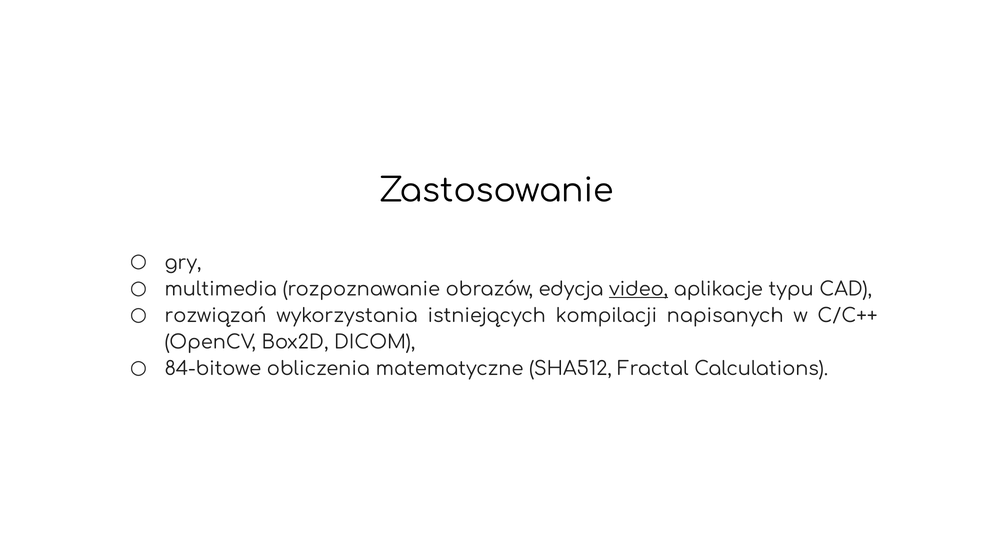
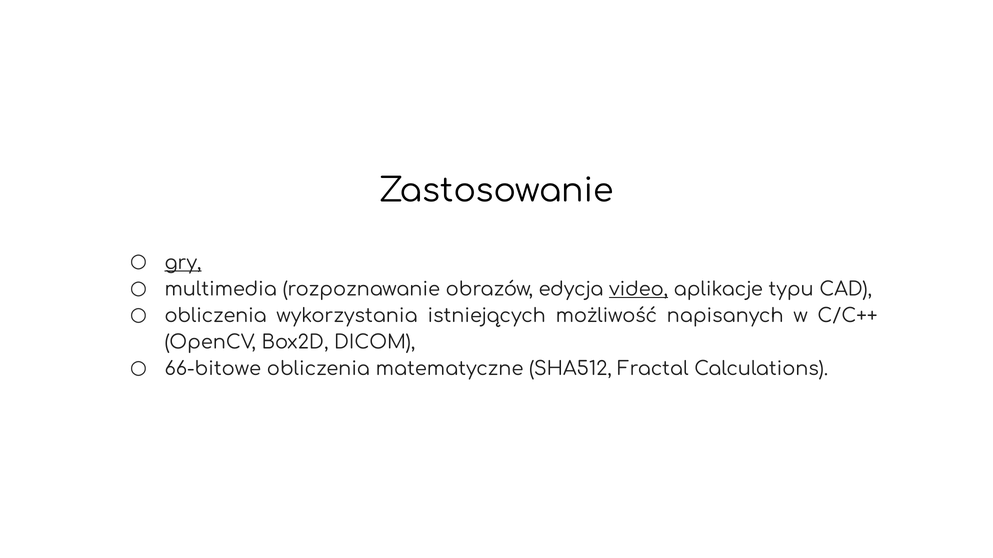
gry underline: none -> present (183, 263)
rozwiązań: rozwiązań -> obliczenia (216, 316)
kompilacji: kompilacji -> możliwość (606, 316)
84-bitowe: 84-bitowe -> 66-bitowe (213, 369)
